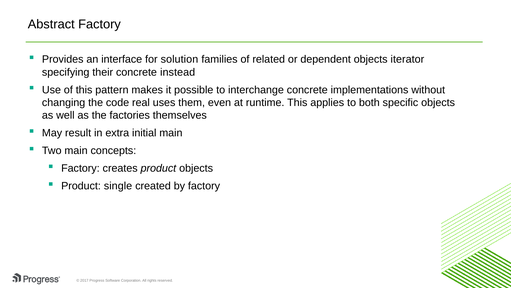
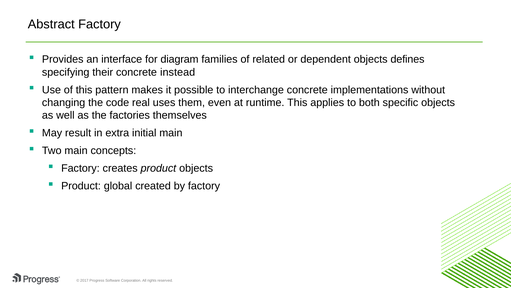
solution: solution -> diagram (180, 59)
iterator: iterator -> defines (408, 59)
single: single -> global (118, 186)
